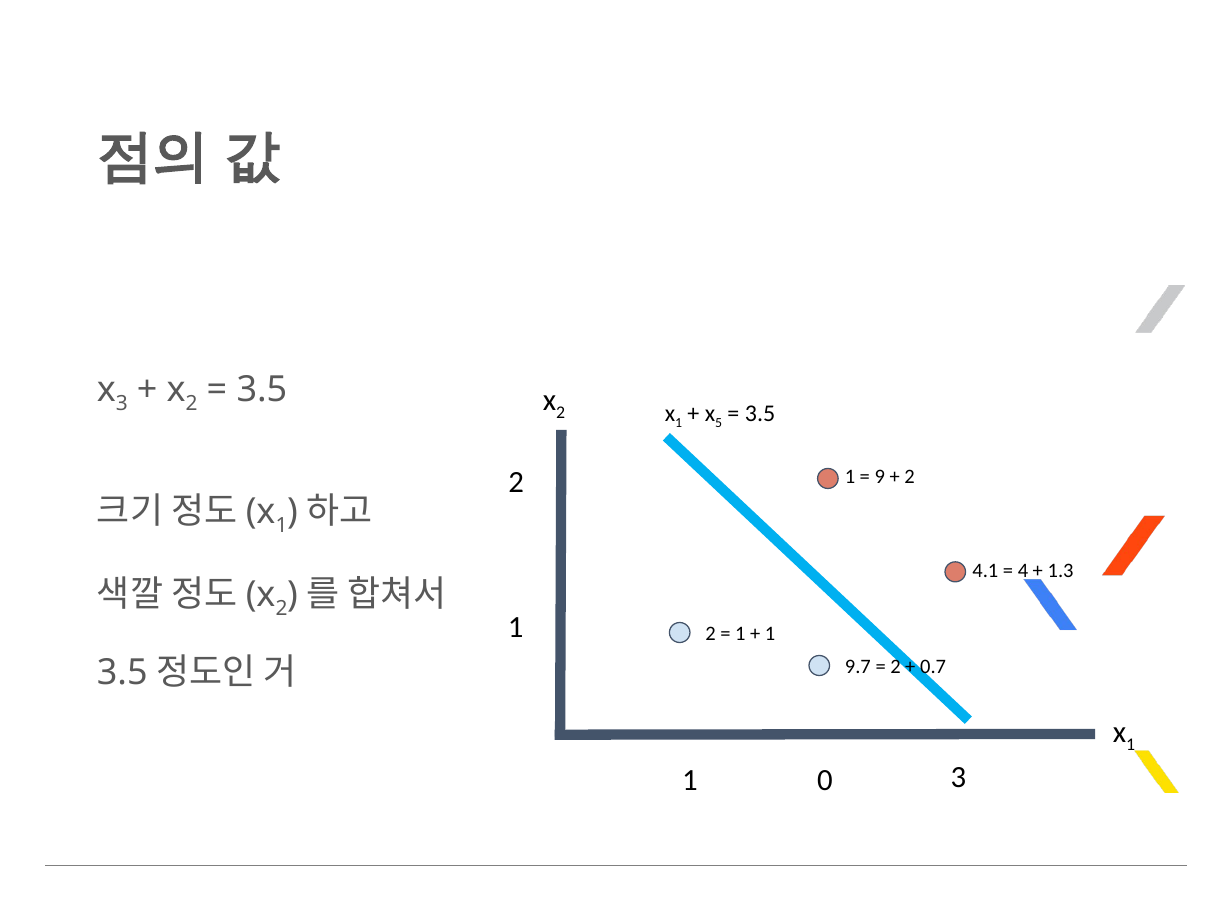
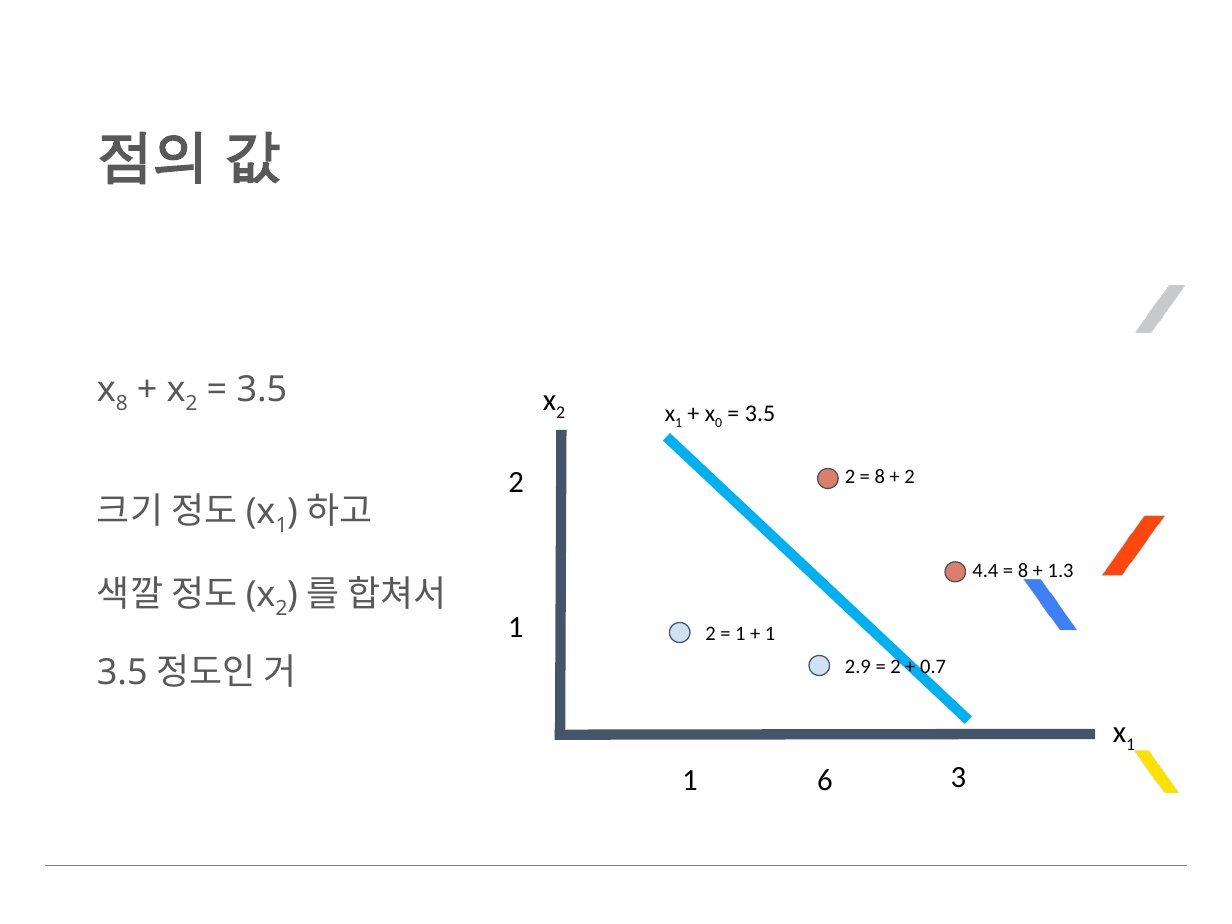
3: 3 -> 8 (122, 404)
5: 5 -> 0 (719, 423)
2 1: 1 -> 2 (850, 477)
9: 9 -> 8 (880, 477)
4.1: 4.1 -> 4.4 (985, 571)
4: 4 -> 8 (1023, 571)
9.7: 9.7 -> 2.9 (858, 667)
0: 0 -> 6 (825, 780)
